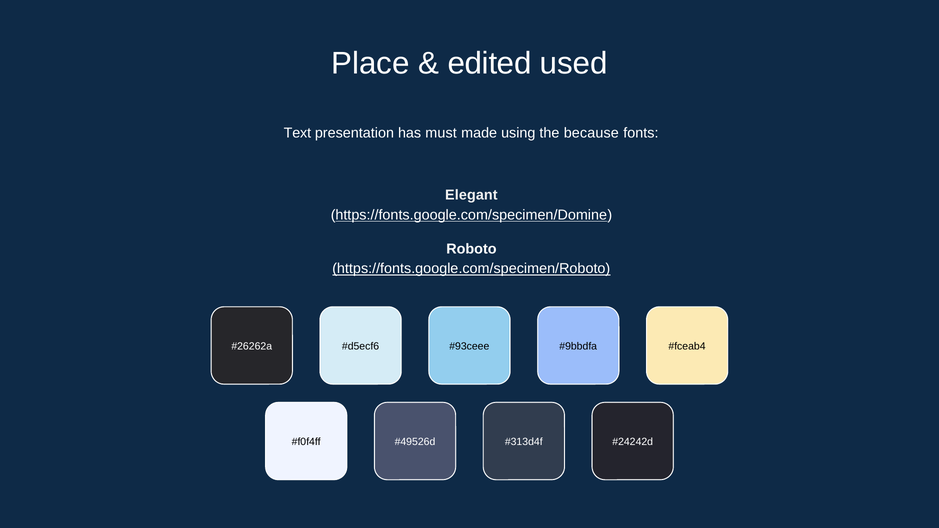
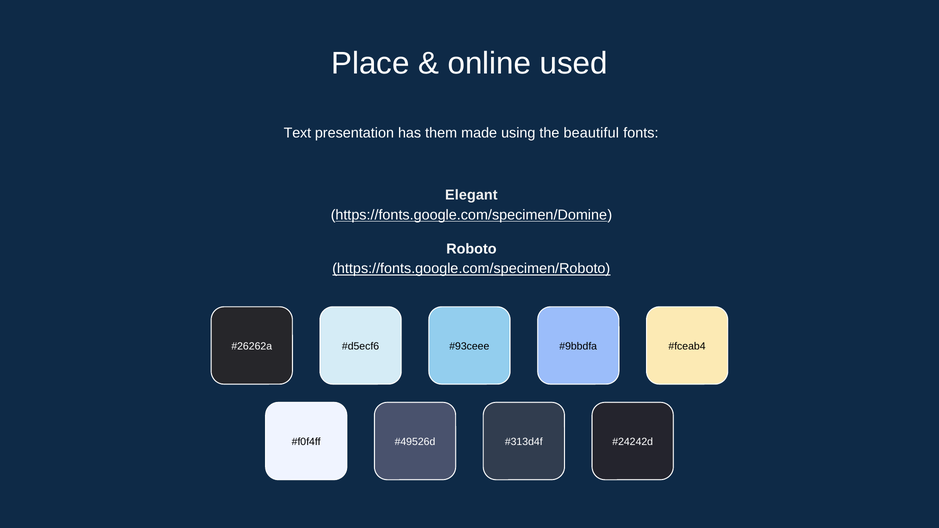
edited: edited -> online (489, 64)
must: must -> them (441, 133)
because: because -> beautiful (591, 133)
